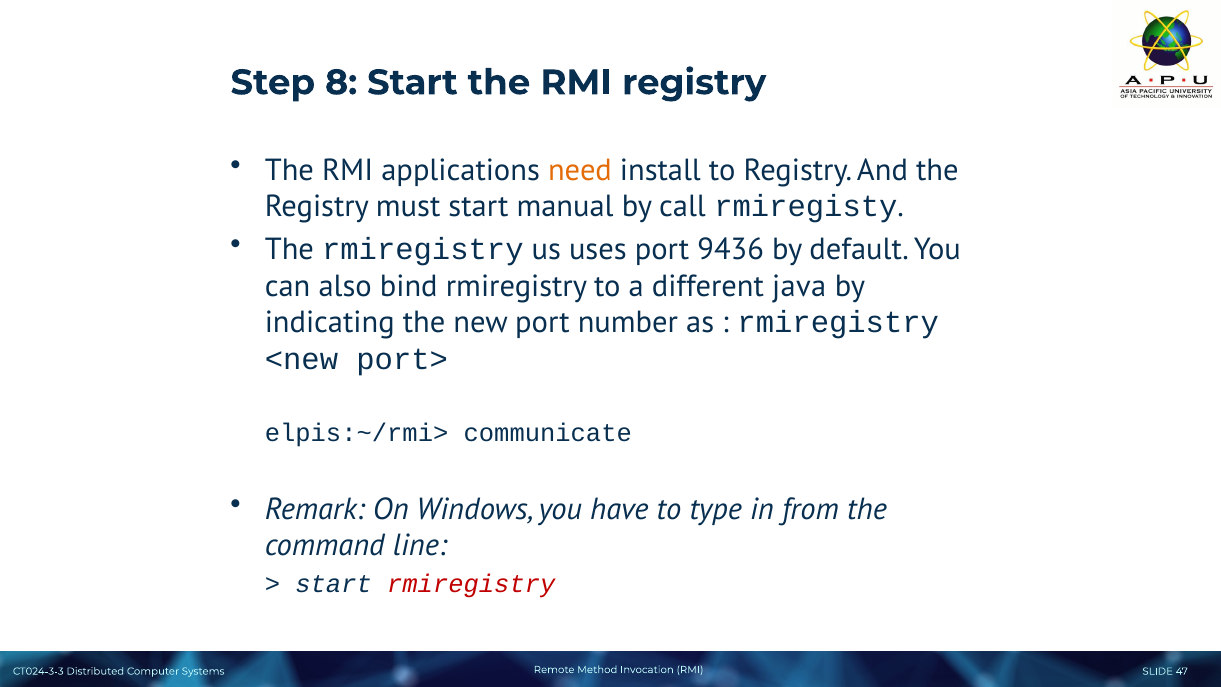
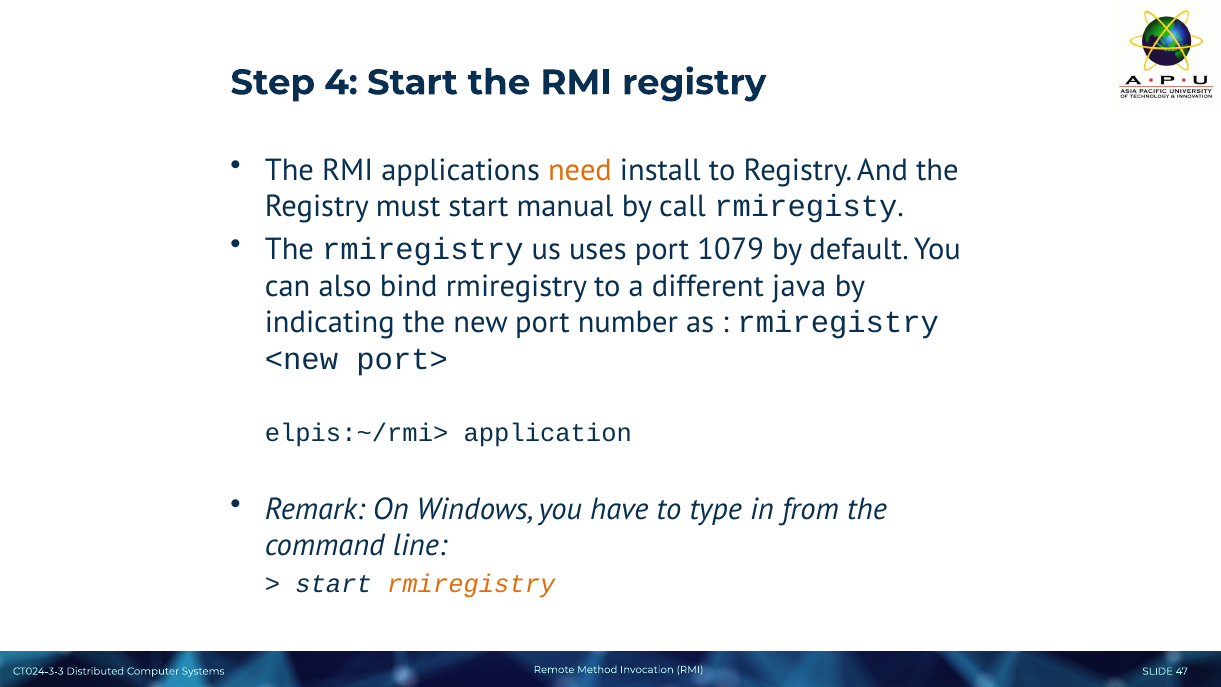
8: 8 -> 4 (341, 83)
9436: 9436 -> 1079 (731, 249)
communicate: communicate -> application (548, 433)
rmiregistry colour: red -> orange (471, 584)
